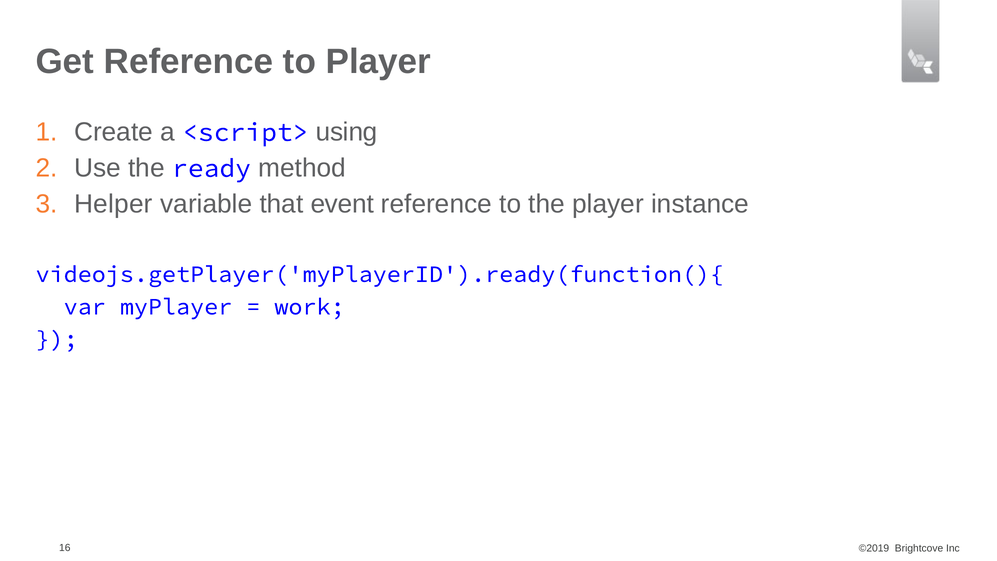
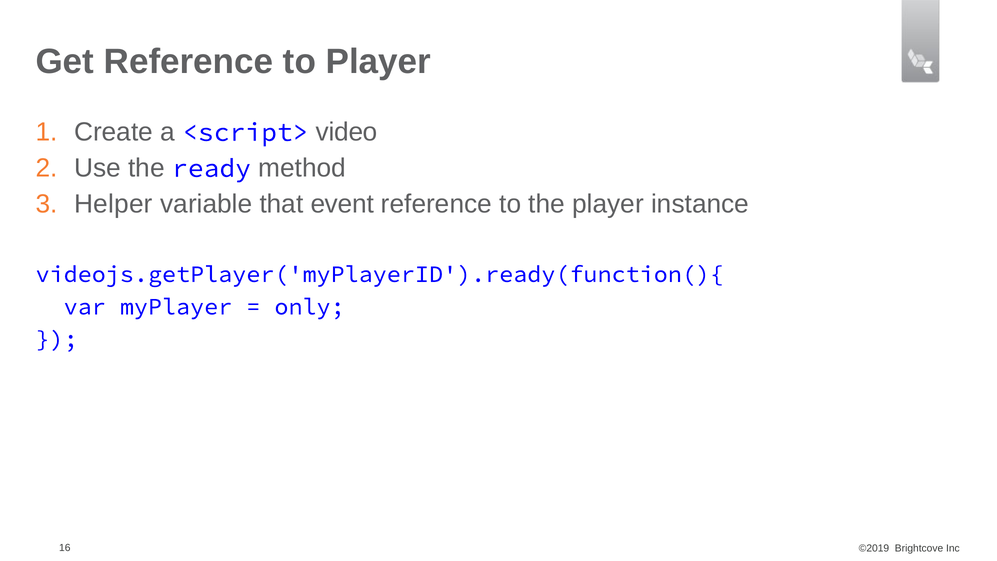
using: using -> video (347, 132)
work: work -> only (310, 306)
